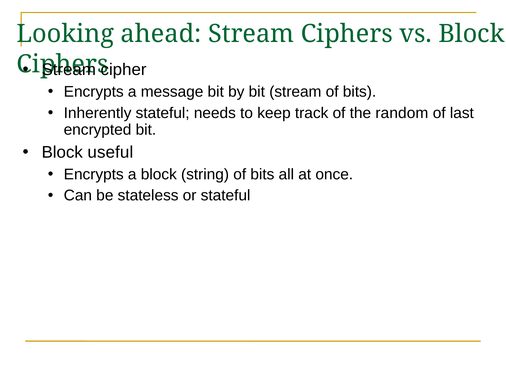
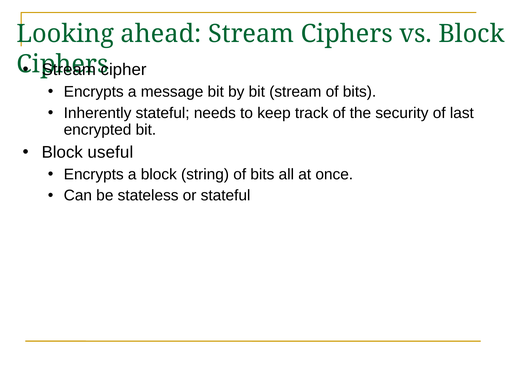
random: random -> security (402, 113)
